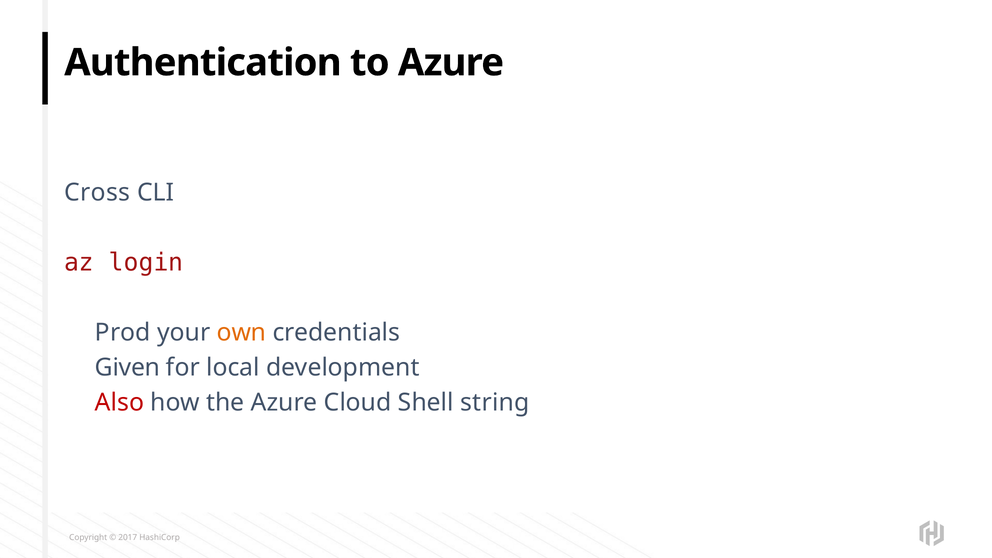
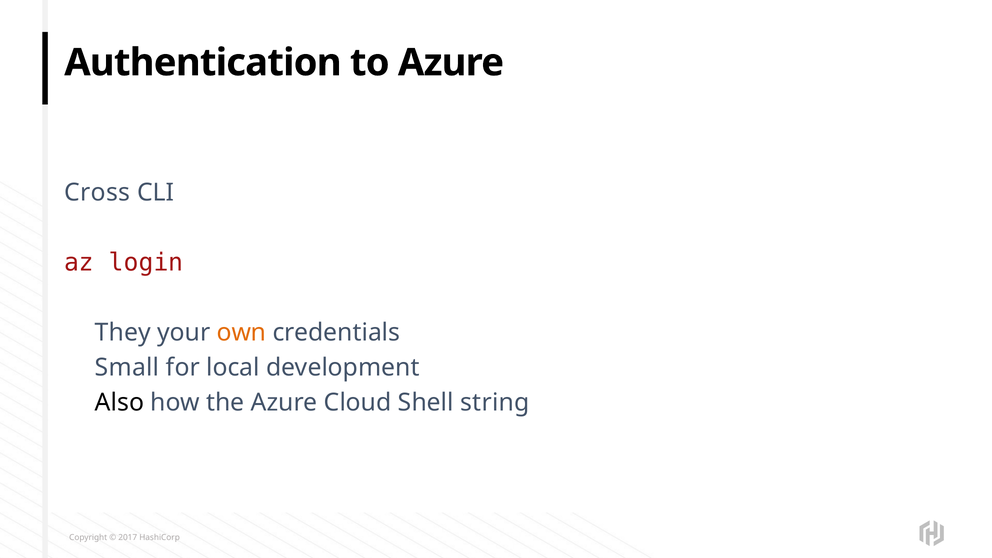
Prod: Prod -> They (123, 333)
Given: Given -> Small (127, 368)
Also colour: red -> black (119, 403)
